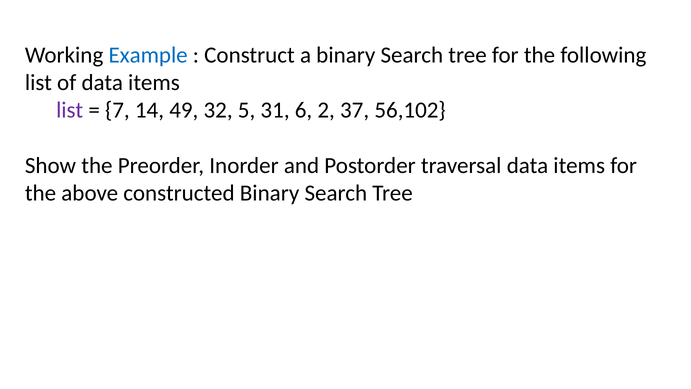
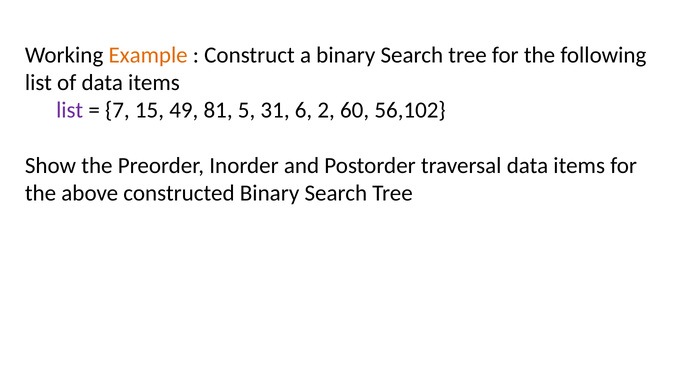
Example colour: blue -> orange (148, 55)
14: 14 -> 15 (149, 110)
32: 32 -> 81 (218, 110)
37: 37 -> 60 (355, 110)
